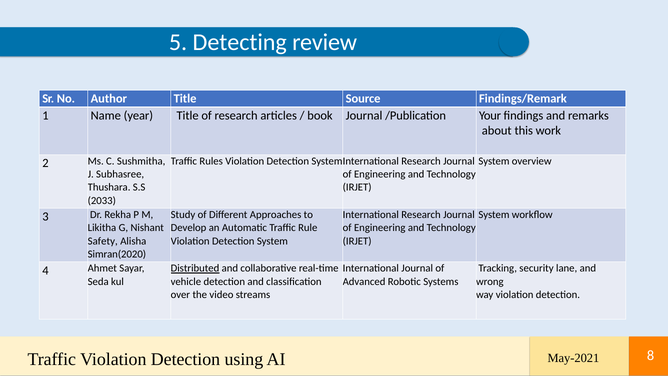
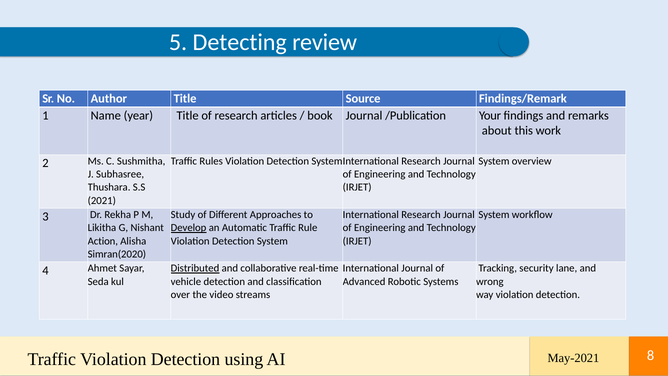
2033: 2033 -> 2021 (102, 200)
Develop underline: none -> present (189, 228)
Safety: Safety -> Action (103, 241)
